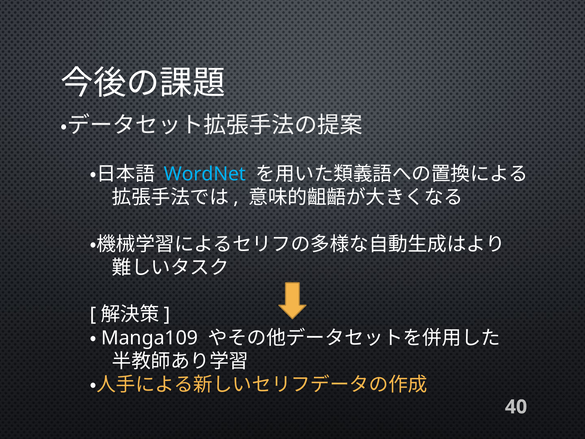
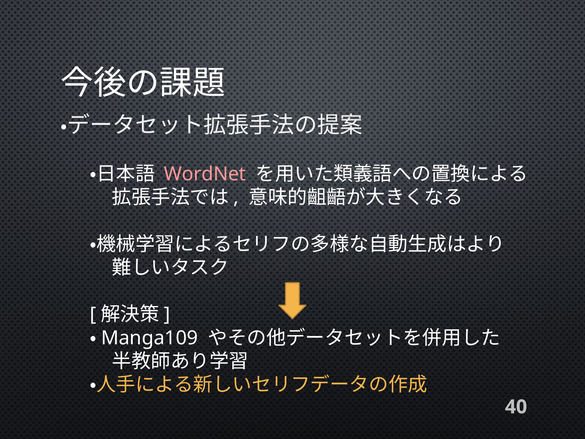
WordNet colour: light blue -> pink (205, 174)
